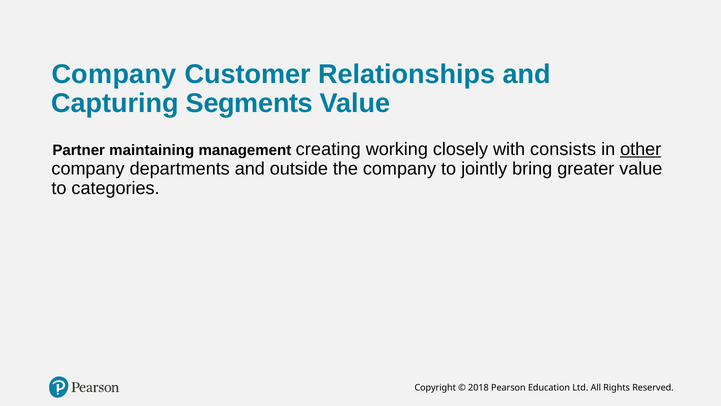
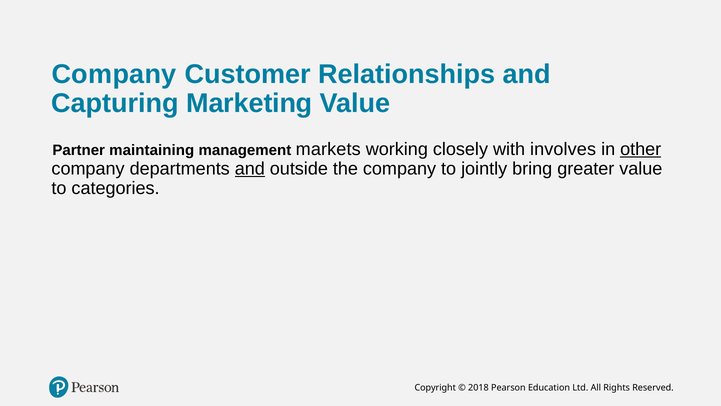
Segments: Segments -> Marketing (249, 103)
creating: creating -> markets (328, 149)
consists: consists -> involves (563, 149)
and underline: none -> present (250, 168)
